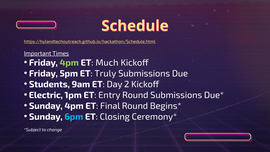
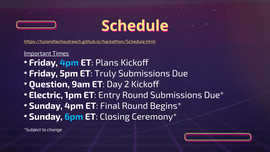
4pm colour: light green -> light blue (69, 63)
Much: Much -> Plans (107, 63)
Students: Students -> Question (49, 84)
